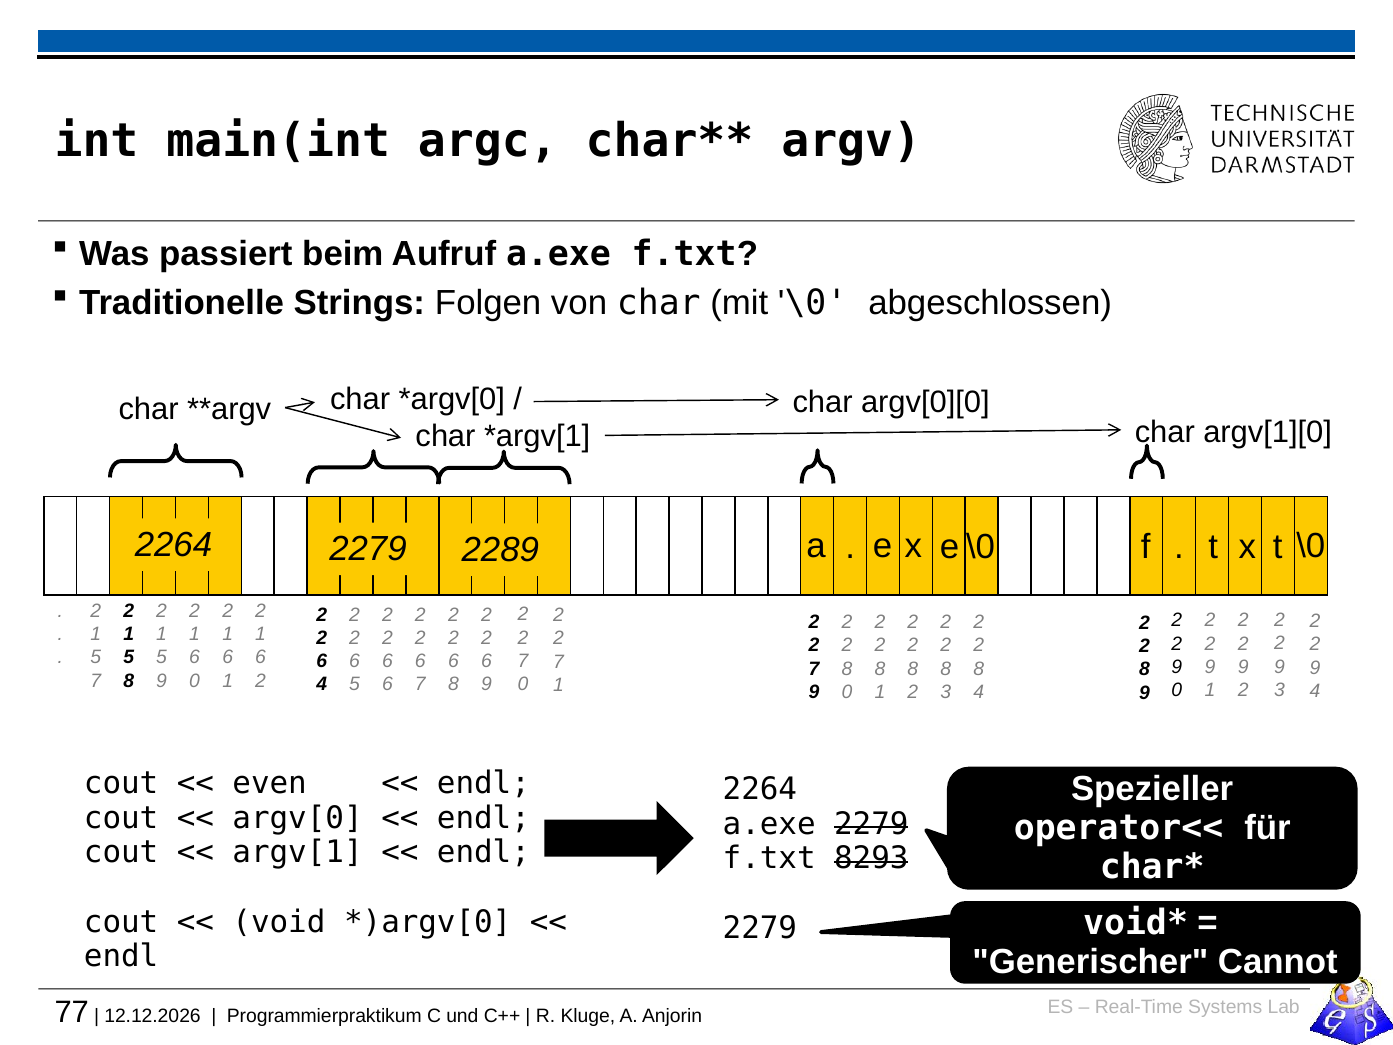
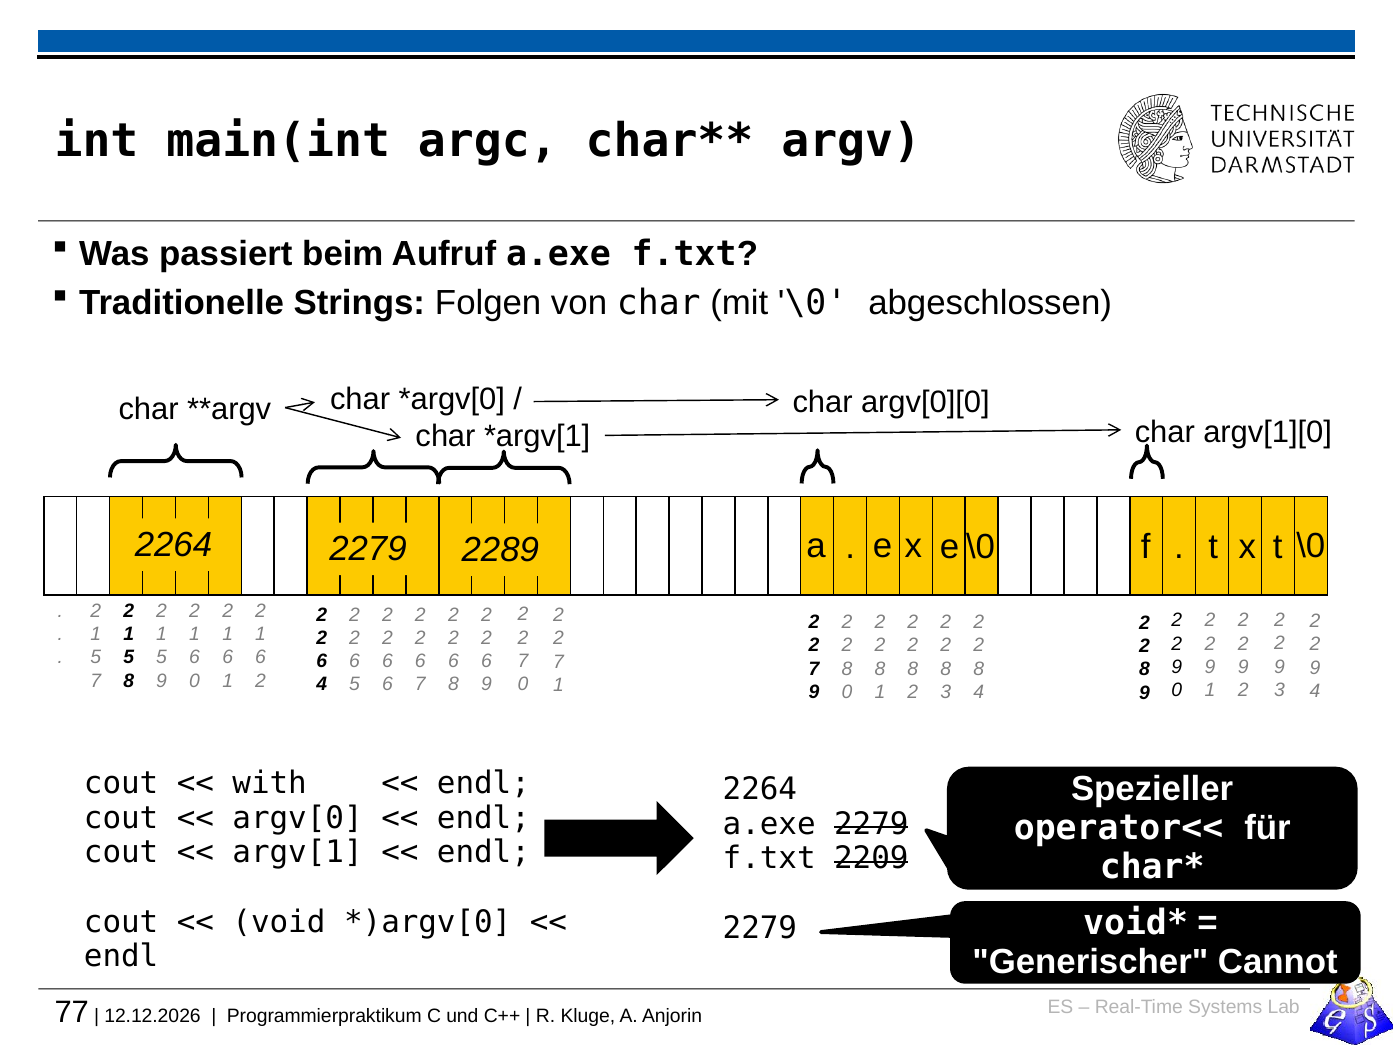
even: even -> with (270, 783)
8293: 8293 -> 2209 (871, 859)
